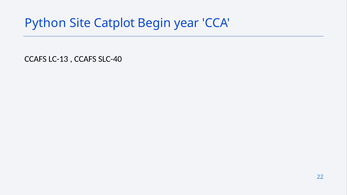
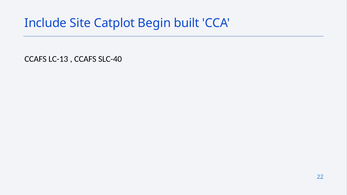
Python: Python -> Include (46, 23)
year: year -> built (187, 23)
